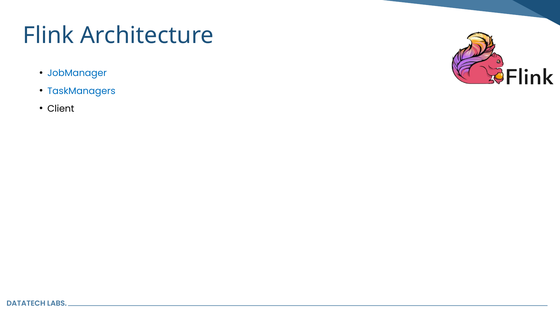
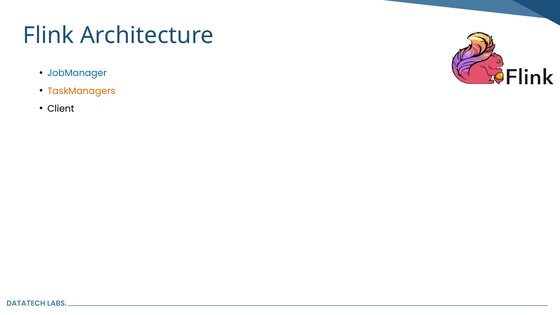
TaskManagers colour: blue -> orange (81, 91)
